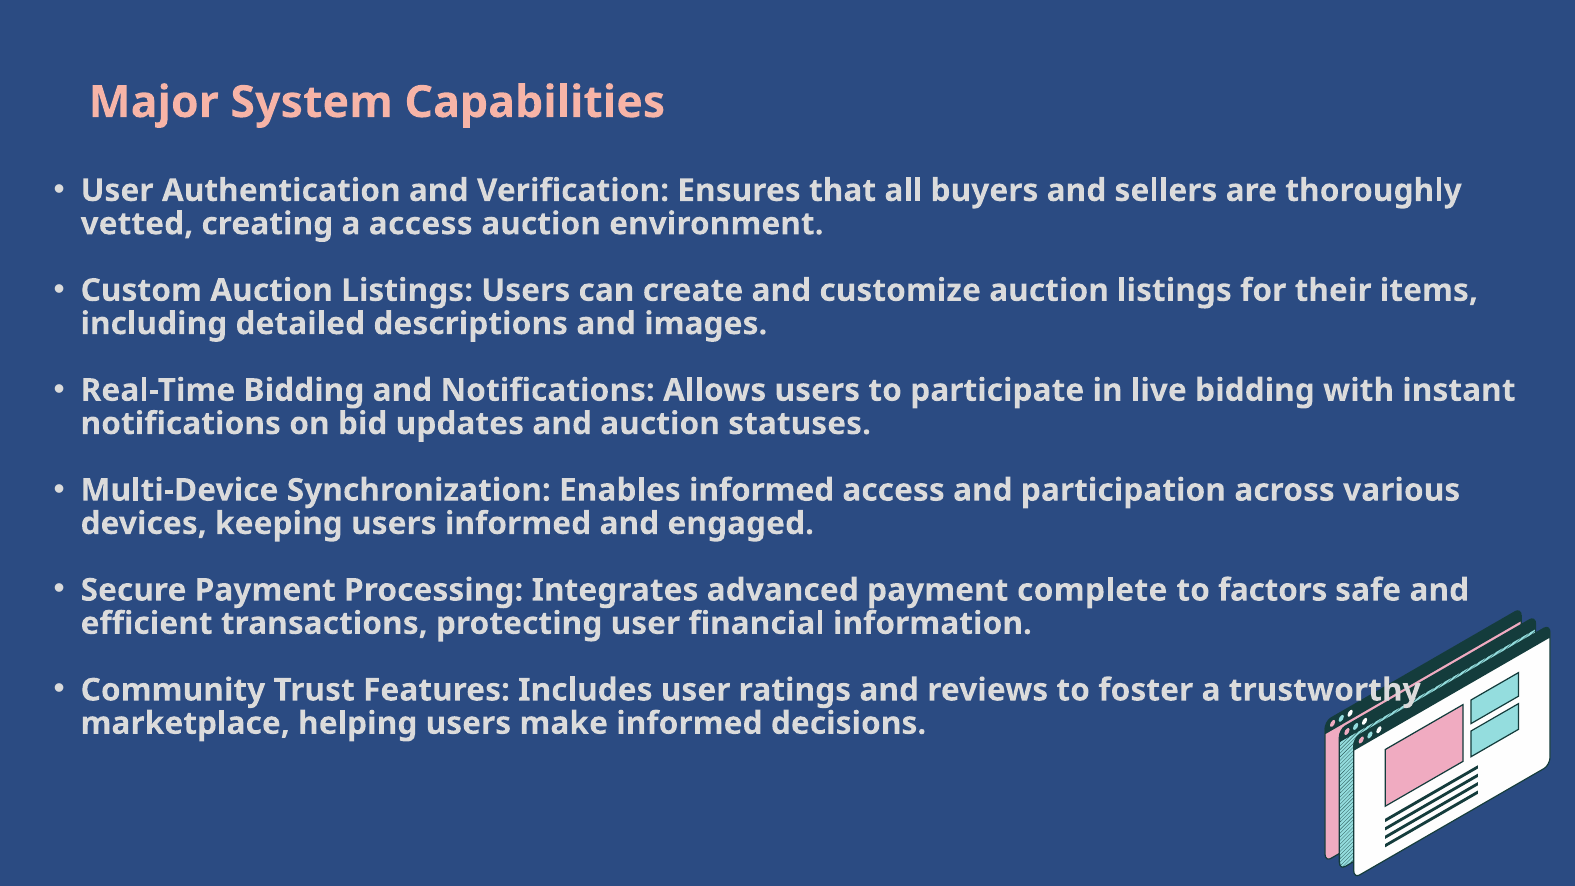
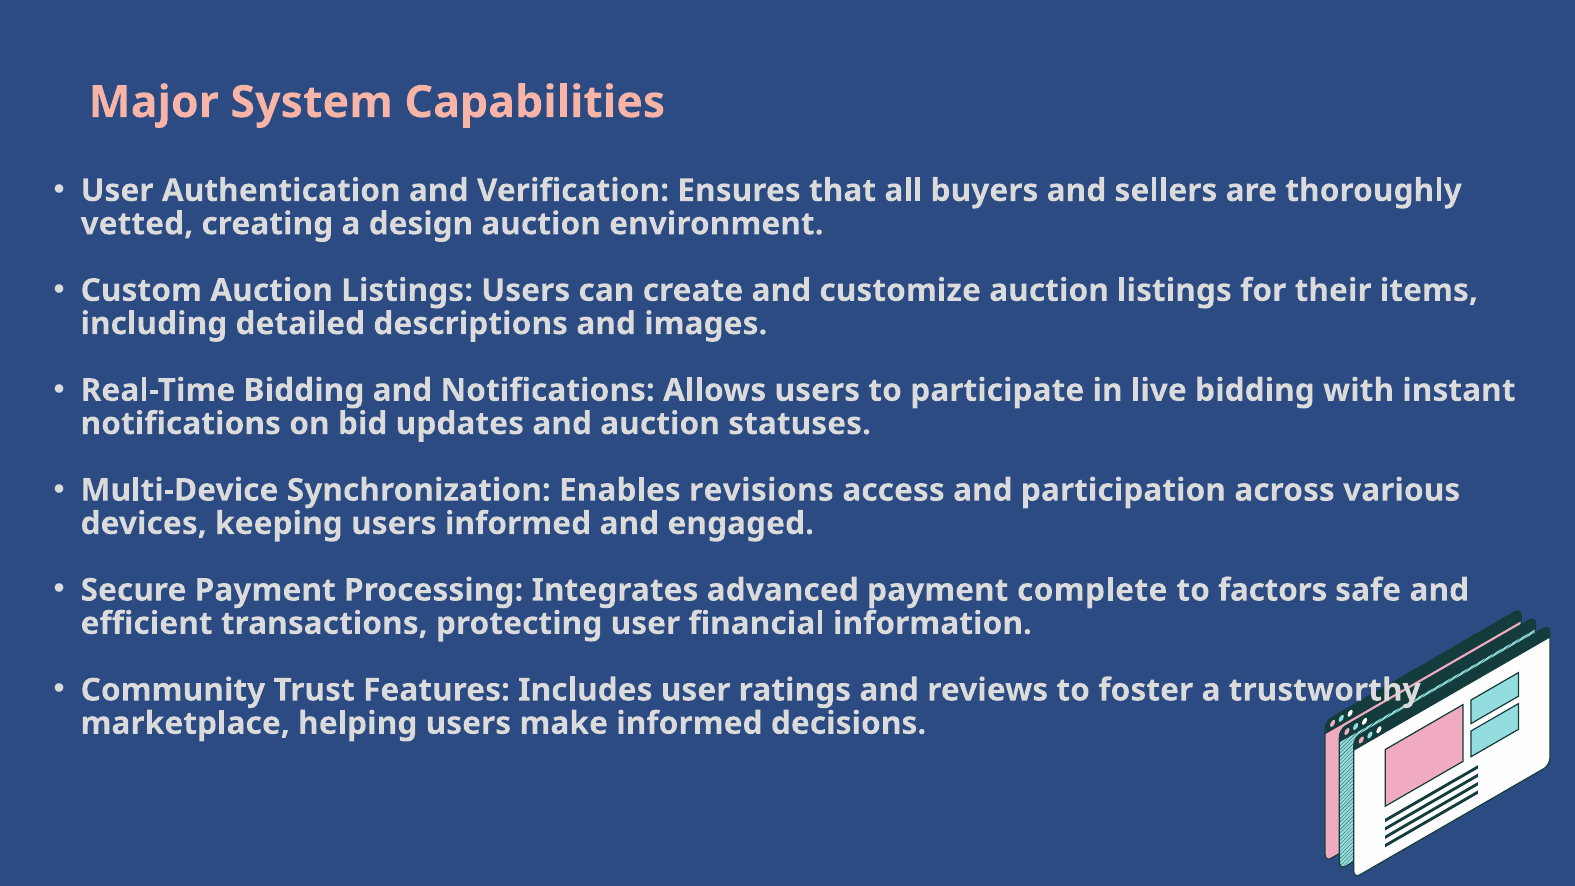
a access: access -> design (421, 224)
Enables informed: informed -> revisions (761, 490)
